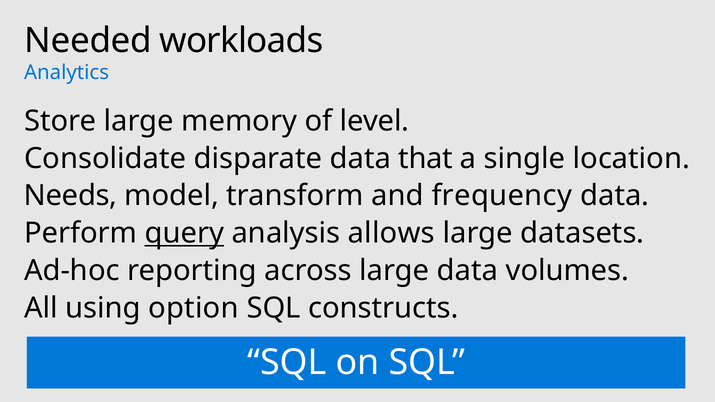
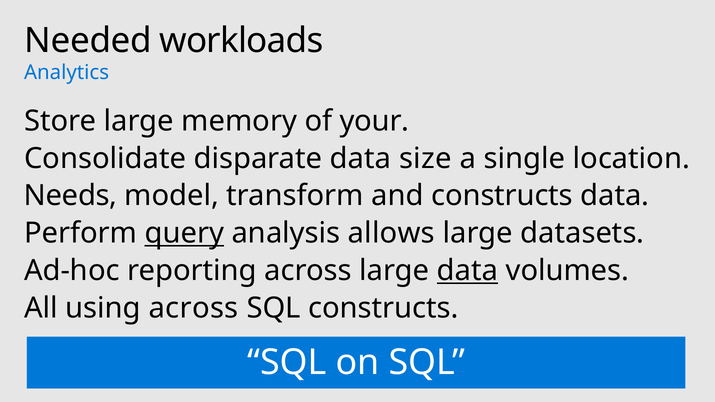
level: level -> your (375, 121)
that: that -> size (425, 159)
and frequency: frequency -> constructs (502, 196)
data underline: none -> present (468, 271)
using option: option -> across (194, 308)
